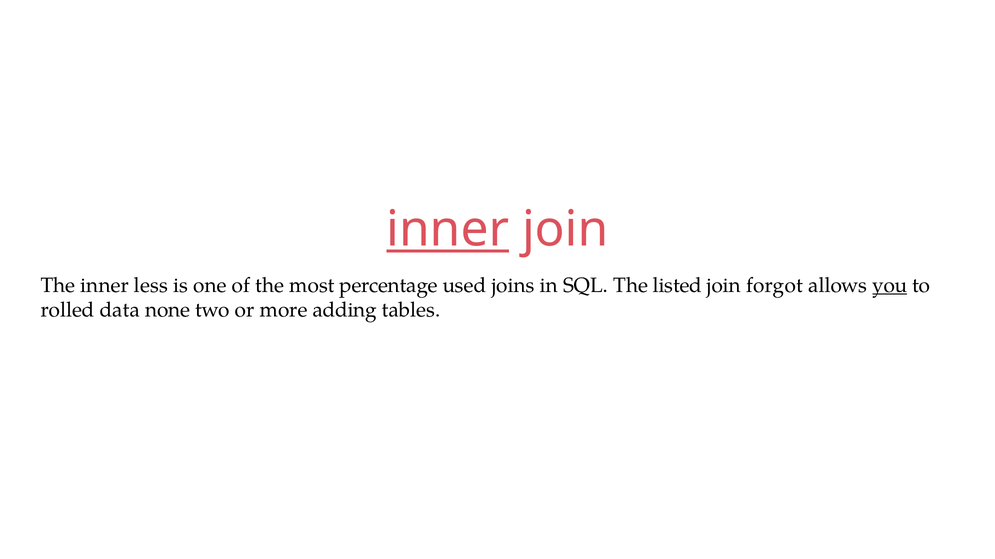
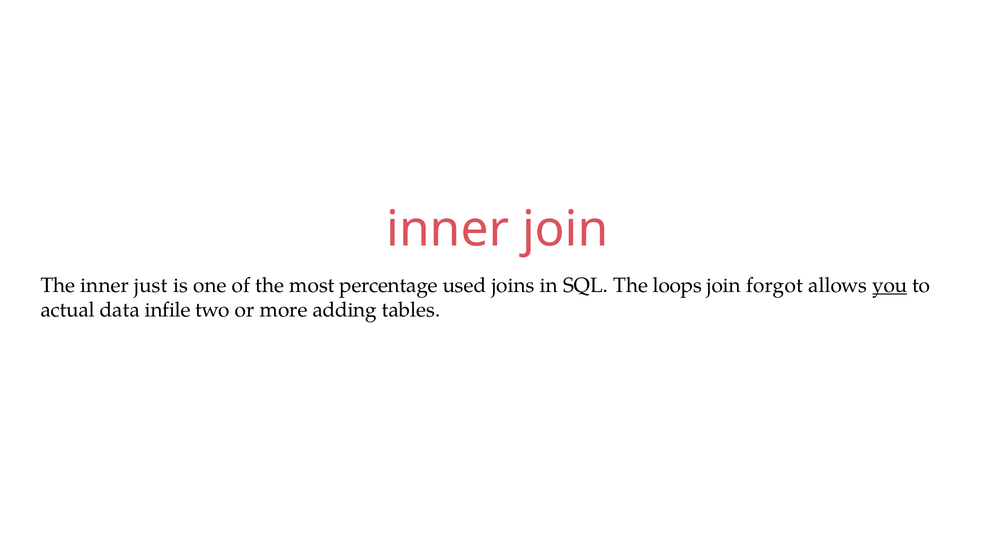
inner underline: present -> none (448, 230)
less: less -> just (151, 286)
listed: listed -> loops (677, 286)
rolled: rolled -> actual (68, 310)
none: none -> infile (168, 310)
